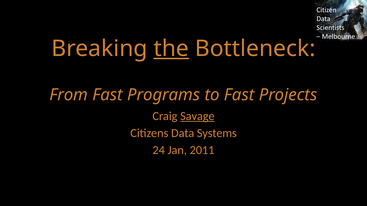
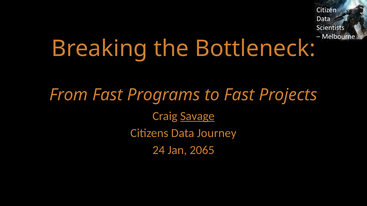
the underline: present -> none (171, 49)
Systems: Systems -> Journey (217, 133)
2011: 2011 -> 2065 (202, 150)
